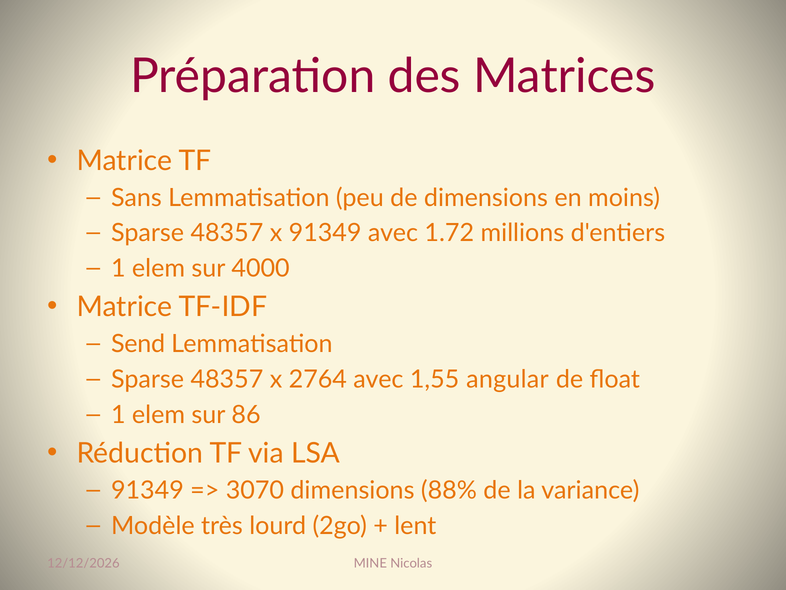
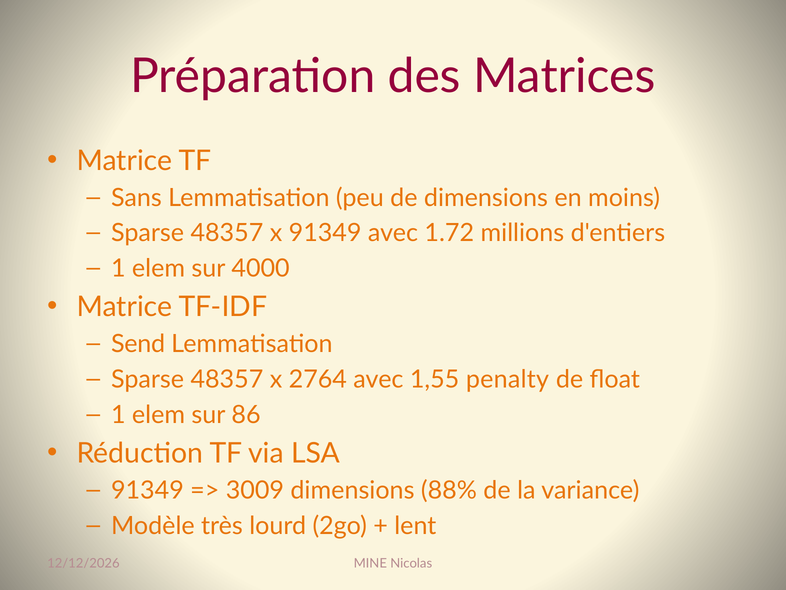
angular: angular -> penalty (507, 379)
3070: 3070 -> 3009 (255, 490)
